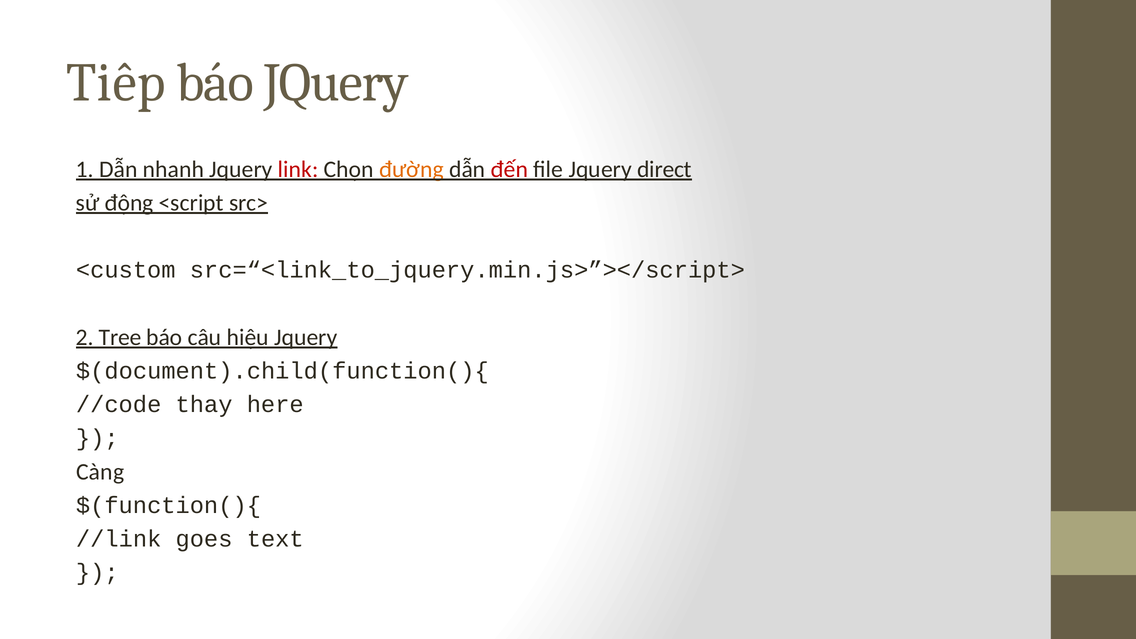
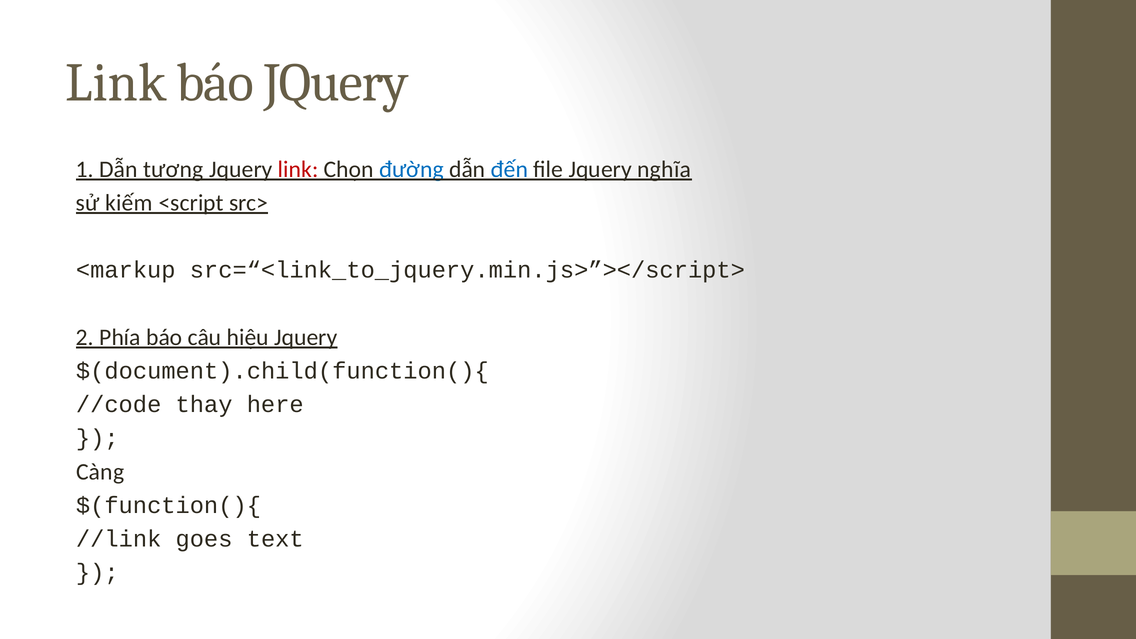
Tiếp: Tiếp -> Link (116, 83)
nhanh: nhanh -> tương (173, 169)
đường colour: orange -> blue (411, 169)
đến colour: red -> blue (509, 169)
direct: direct -> nghĩa (664, 169)
động: động -> kiếm (129, 203)
<custom: <custom -> <markup (126, 270)
Tree: Tree -> Phía (120, 337)
